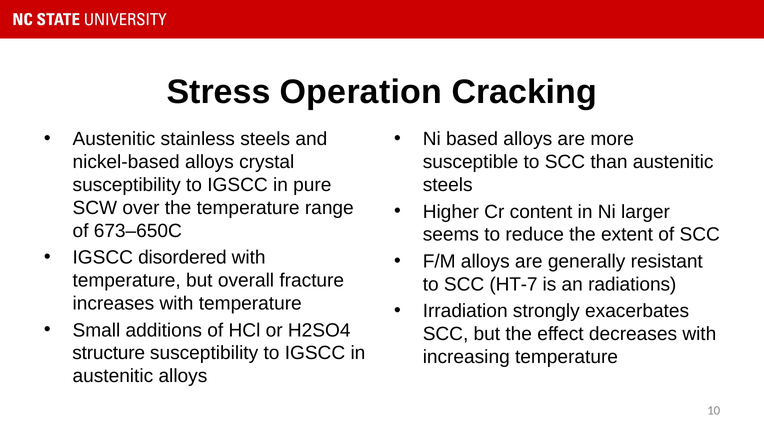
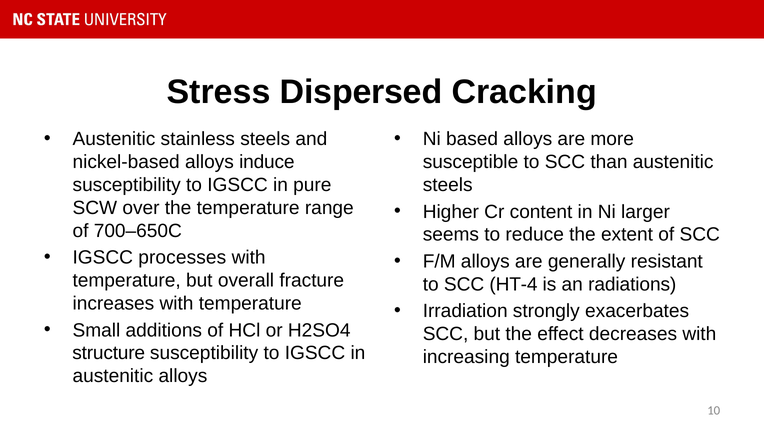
Operation: Operation -> Dispersed (361, 92)
crystal: crystal -> induce (267, 162)
673–650C: 673–650C -> 700–650C (138, 231)
disordered: disordered -> processes (182, 257)
HT-7: HT-7 -> HT-4 (513, 284)
